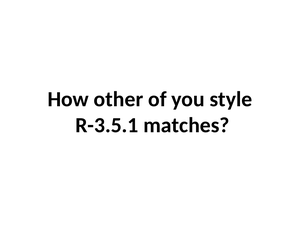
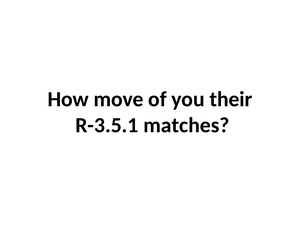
other: other -> move (119, 99)
style: style -> their (231, 99)
